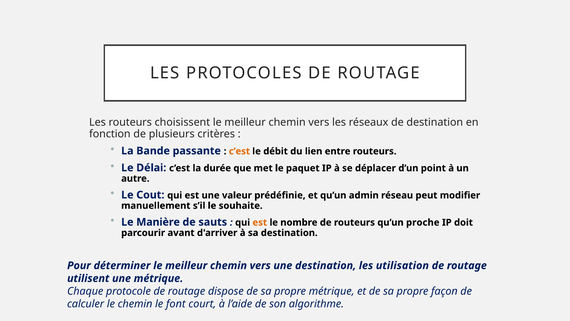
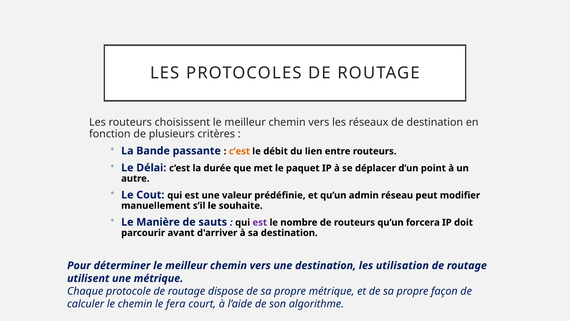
est colour: orange -> purple (260, 222)
proche: proche -> forcera (423, 222)
font: font -> fera (176, 304)
